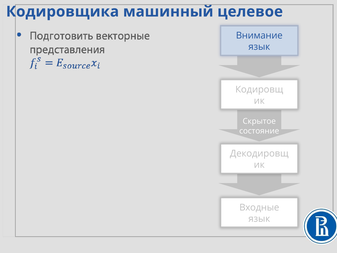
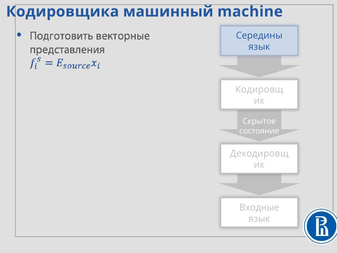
целевое: целевое -> machine (250, 12)
Внимание: Внимание -> Середины (259, 36)
